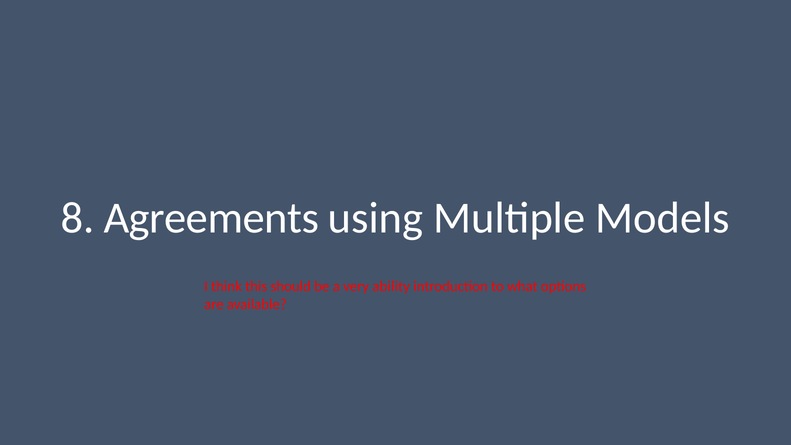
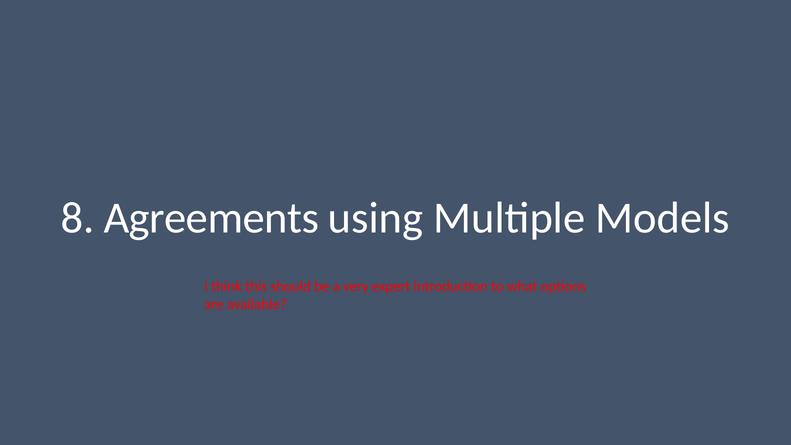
ability: ability -> expert (391, 286)
